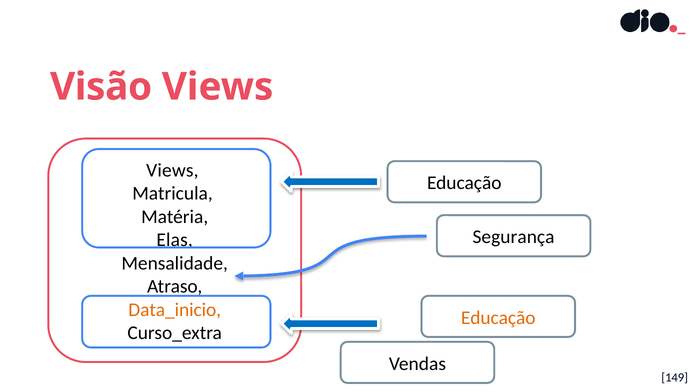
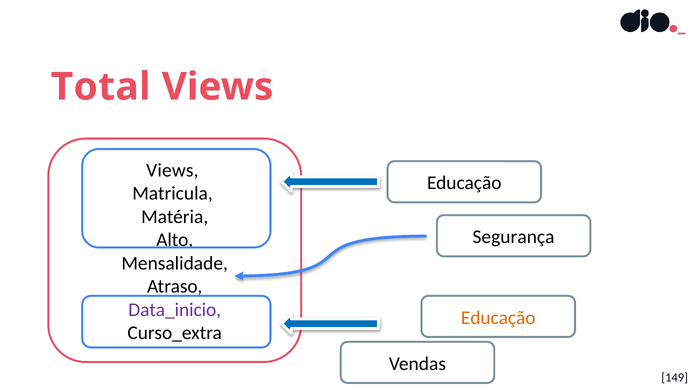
Visão: Visão -> Total (101, 87)
Elas: Elas -> Alto (175, 240)
Data_inicio colour: orange -> purple (175, 310)
